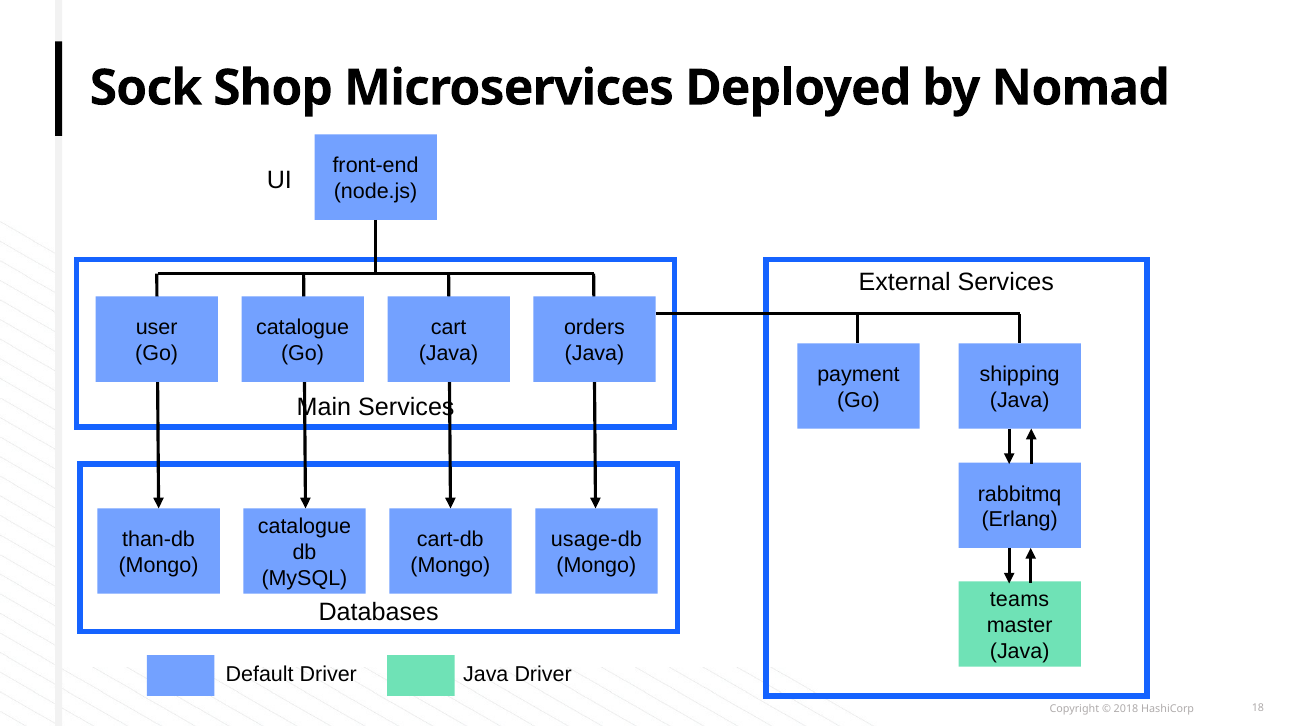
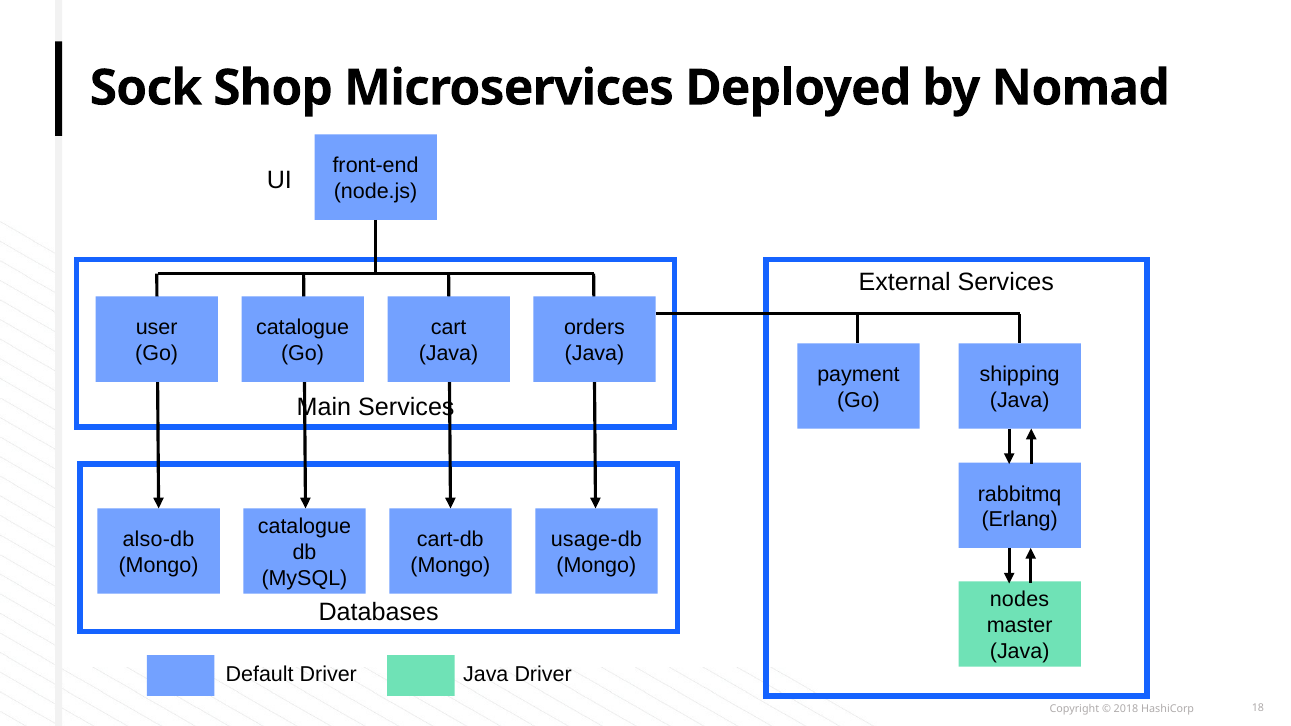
than-db: than-db -> also-db (158, 540)
teams: teams -> nodes (1020, 600)
